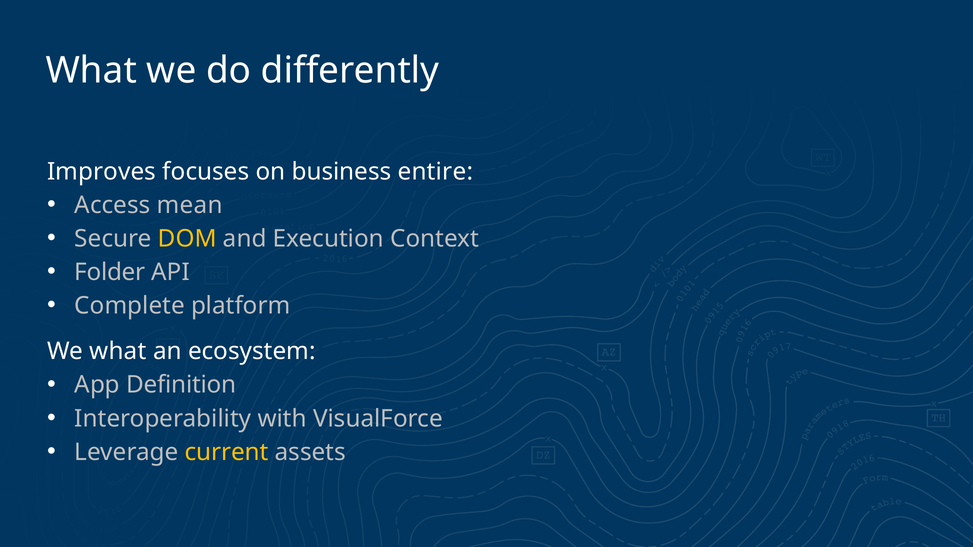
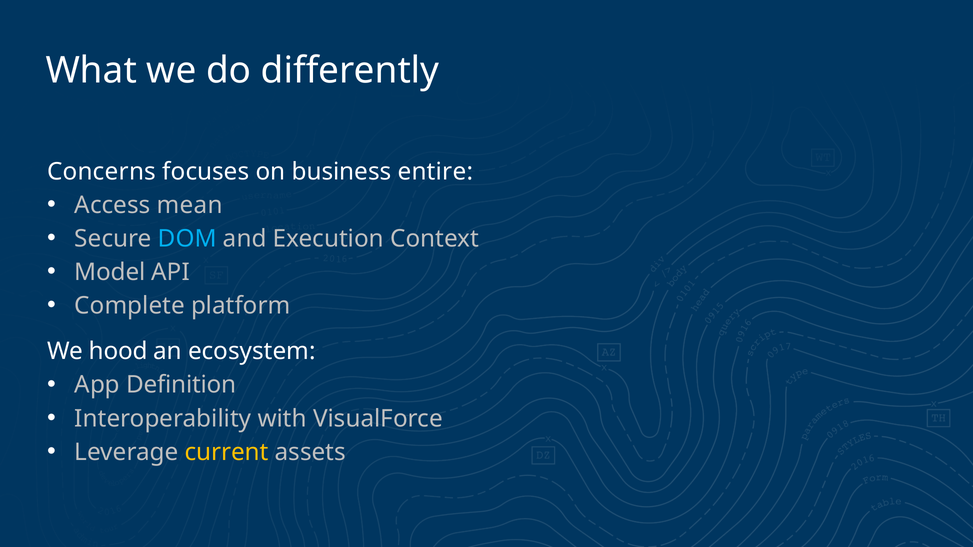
Improves: Improves -> Concerns (102, 172)
DOM colour: yellow -> light blue (187, 239)
Folder: Folder -> Model (110, 272)
We what: what -> hood (118, 352)
